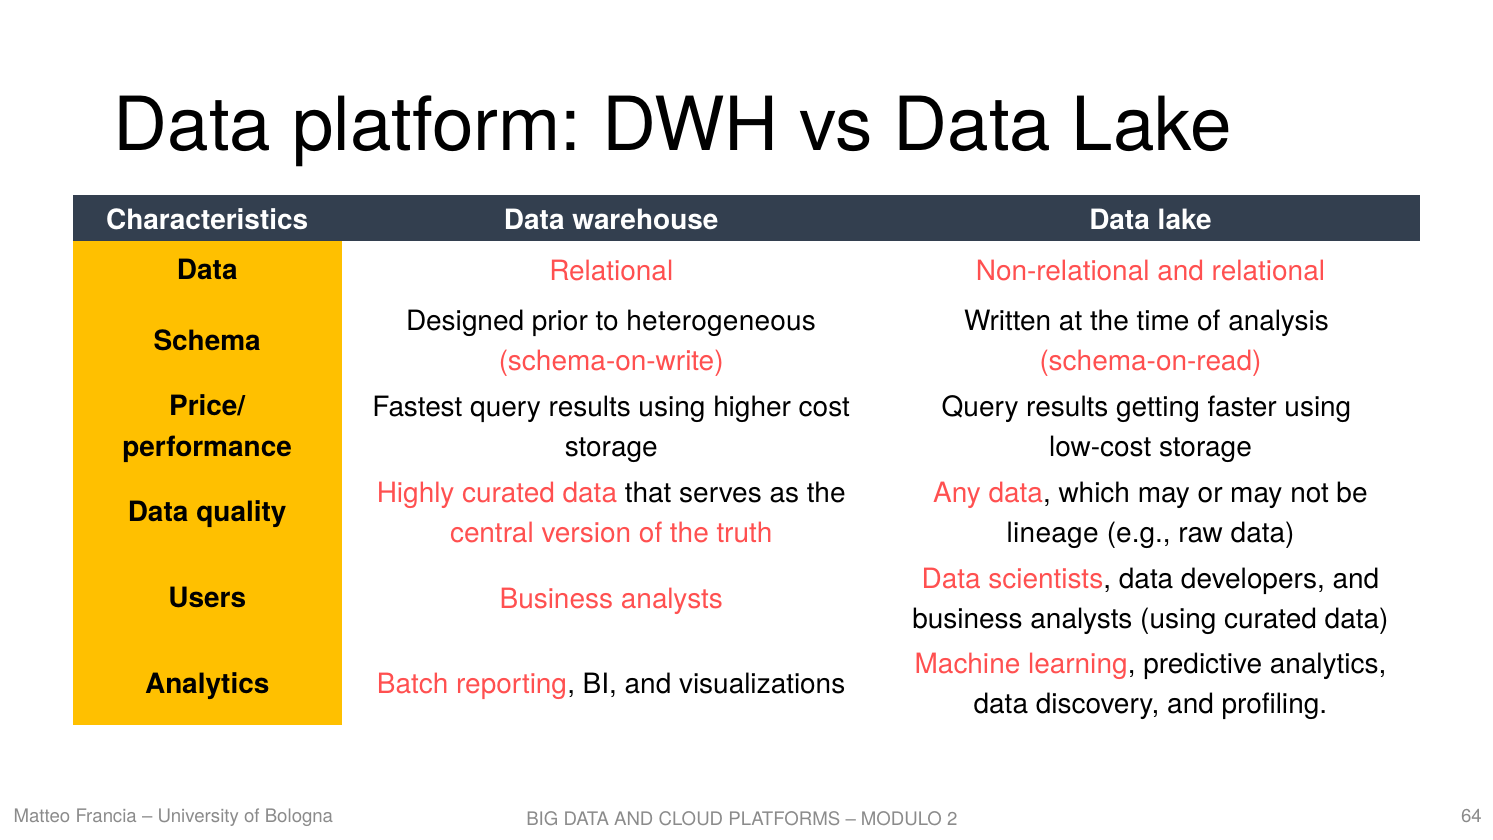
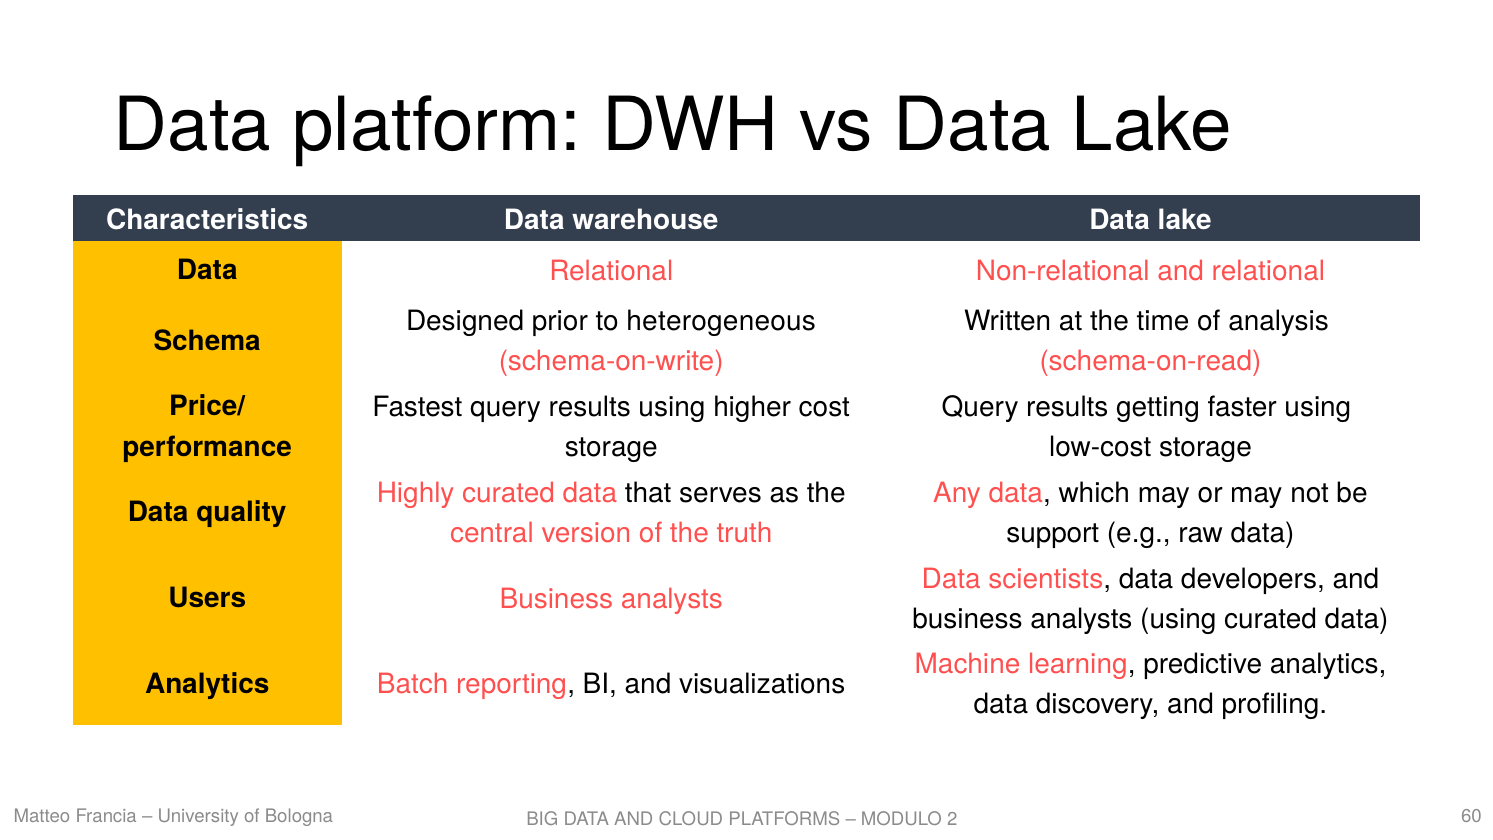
lineage: lineage -> support (1053, 533)
64: 64 -> 60 (1471, 817)
